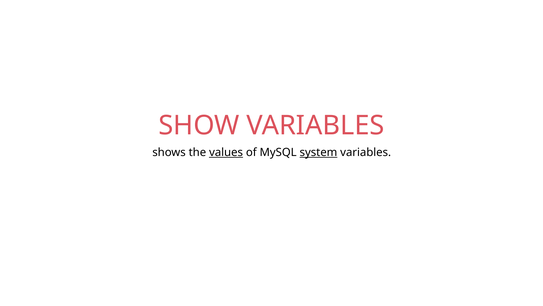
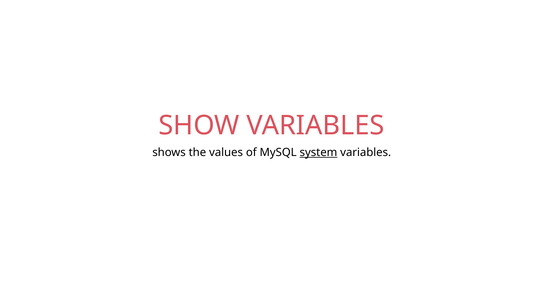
values underline: present -> none (226, 152)
